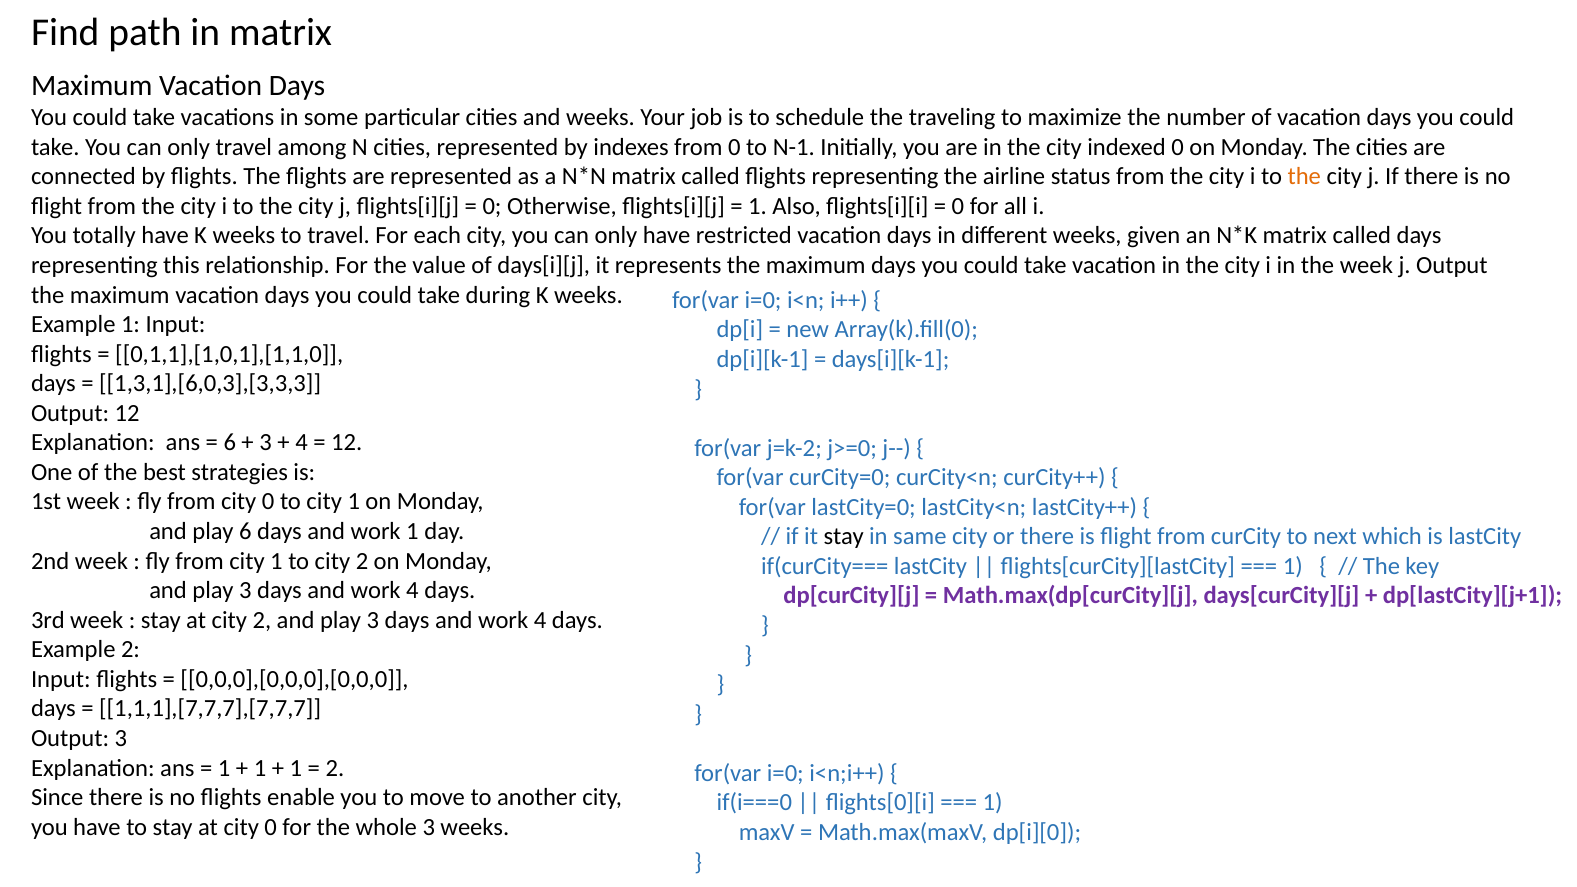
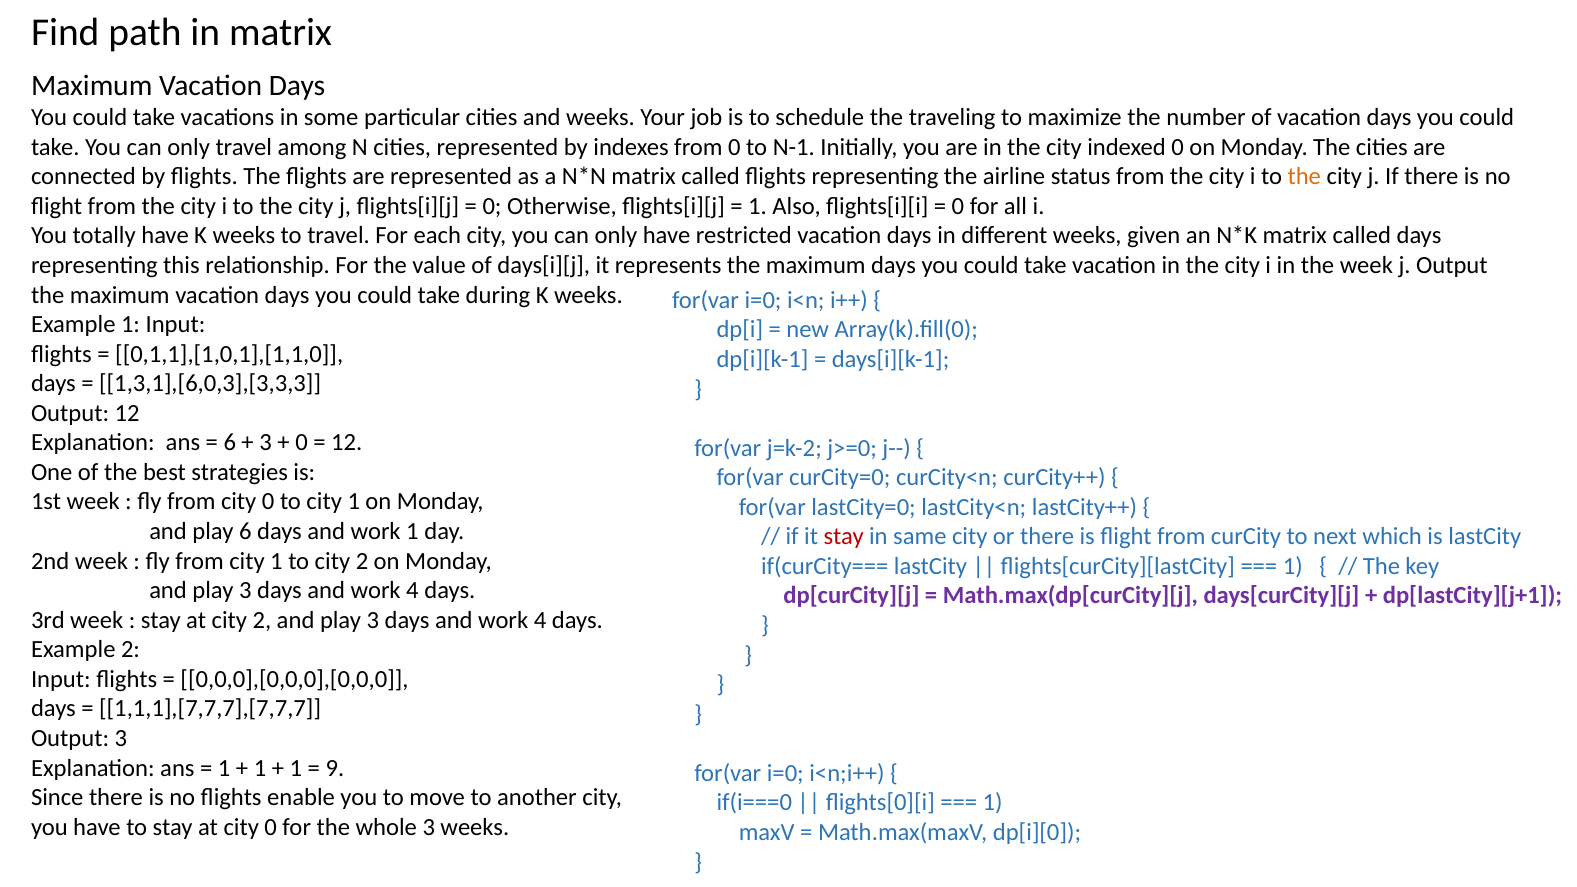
4: 4 -> 0 (302, 443)
stay colour: black -> red (844, 537)
2: 2 -> 9 (335, 768)
